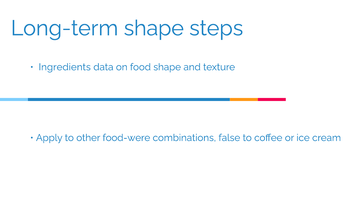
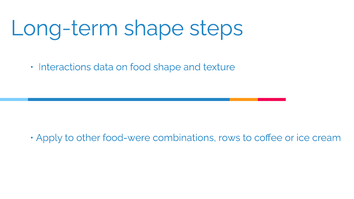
Ingredients: Ingredients -> Interactions (65, 67)
false: false -> rows (229, 138)
